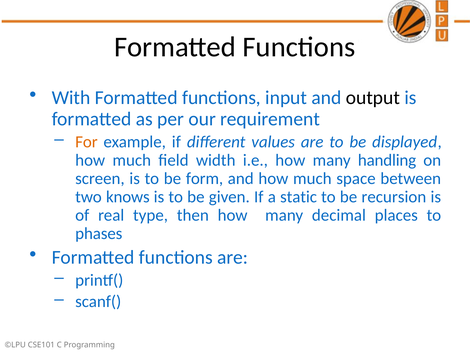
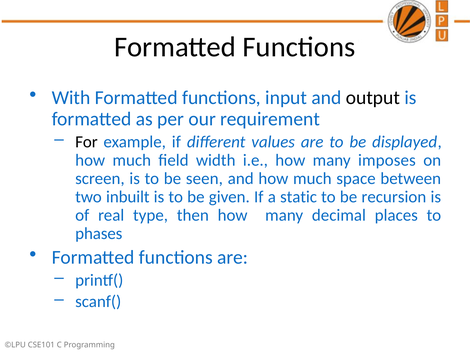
For colour: orange -> black (86, 142)
handling: handling -> imposes (387, 160)
form: form -> seen (204, 178)
knows: knows -> inbuilt (128, 197)
